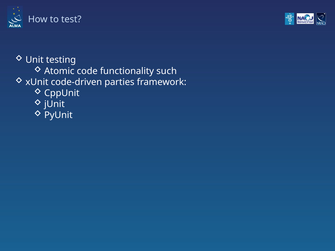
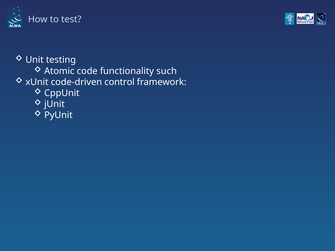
parties: parties -> control (119, 82)
